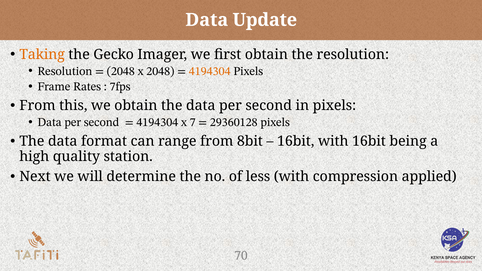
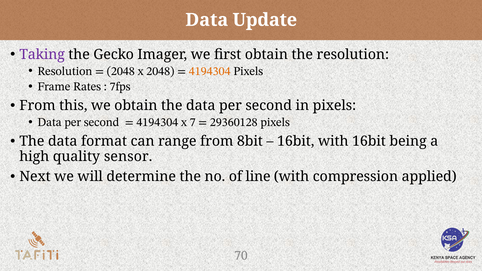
Taking colour: orange -> purple (42, 54)
station: station -> sensor (128, 157)
less: less -> line (258, 177)
